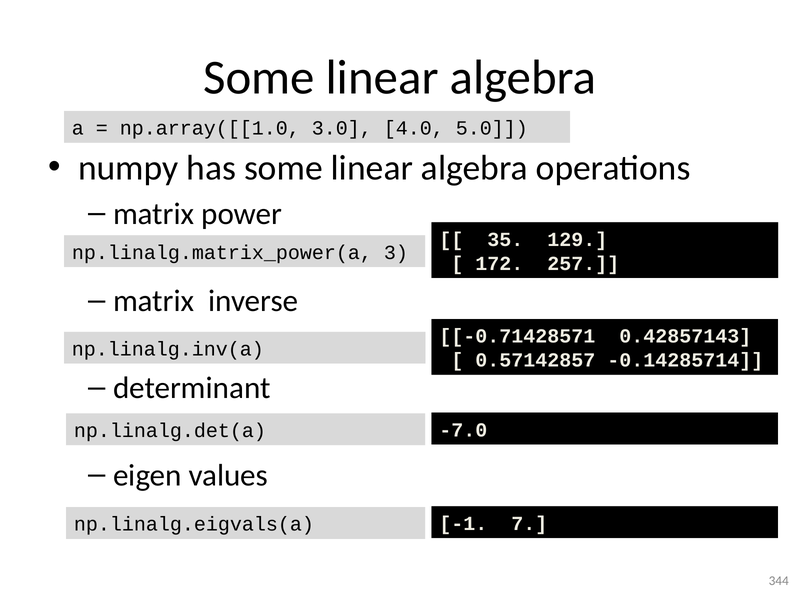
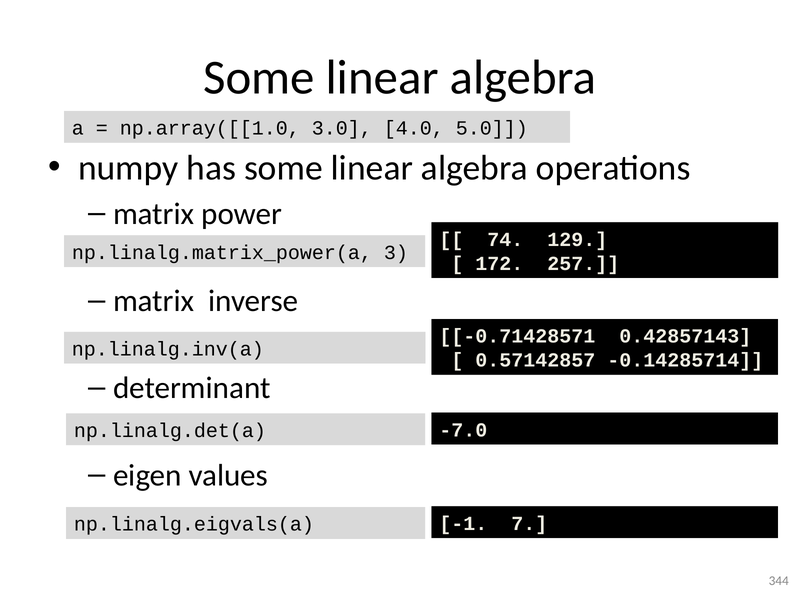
35: 35 -> 74 (505, 239)
